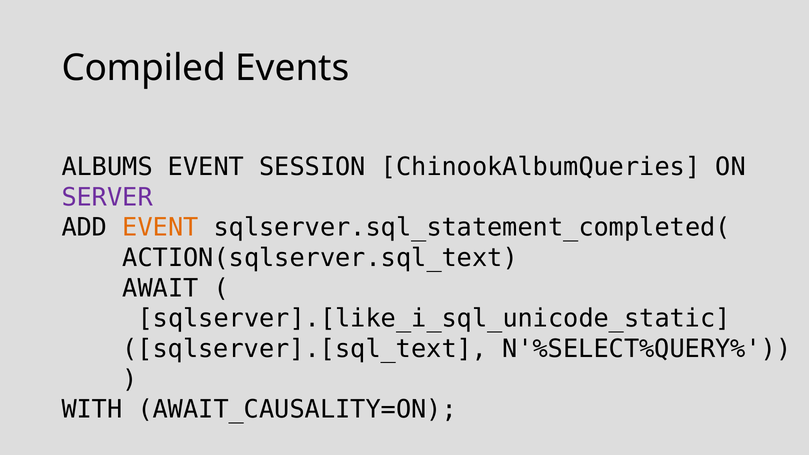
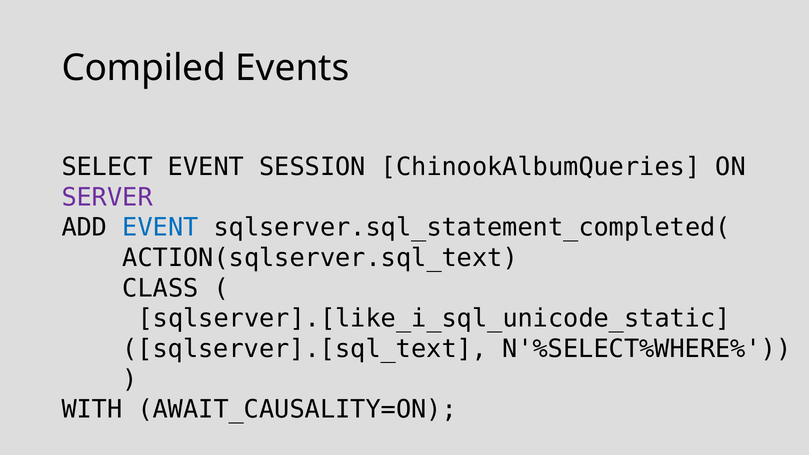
ALBUMS: ALBUMS -> SELECT (107, 167)
EVENT colour: orange -> blue (160, 228)
AWAIT: AWAIT -> CLASS (160, 288)
N'%SELECT%QUERY%: N'%SELECT%QUERY% -> N'%SELECT%WHERE% (647, 349)
